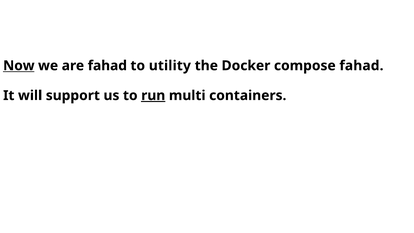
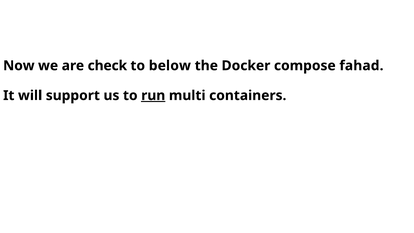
Now underline: present -> none (19, 66)
are fahad: fahad -> check (107, 66)
utility: utility -> below (170, 66)
